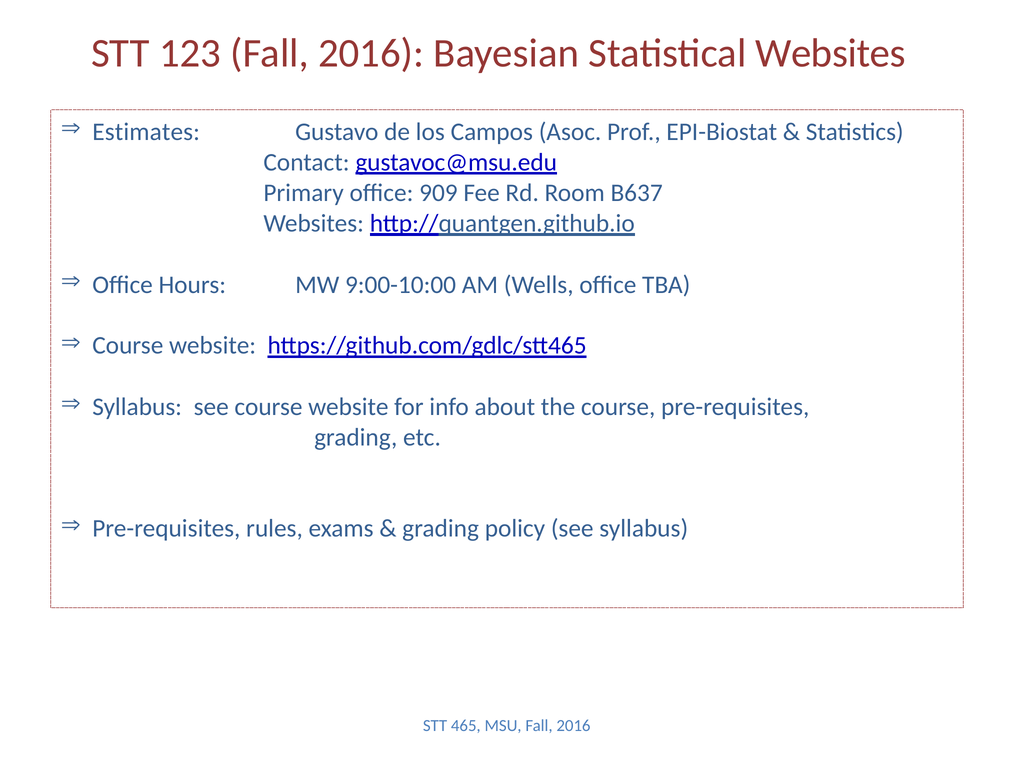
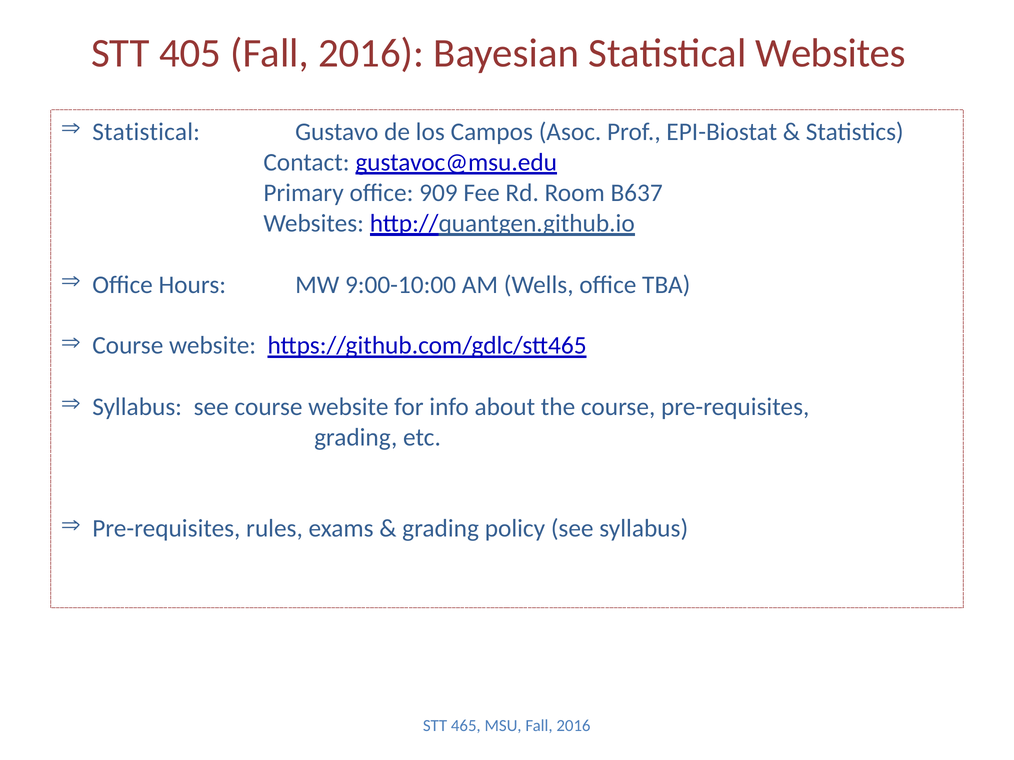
123: 123 -> 405 (190, 54)
Estimates: Estimates -> Statistical (146, 132)
